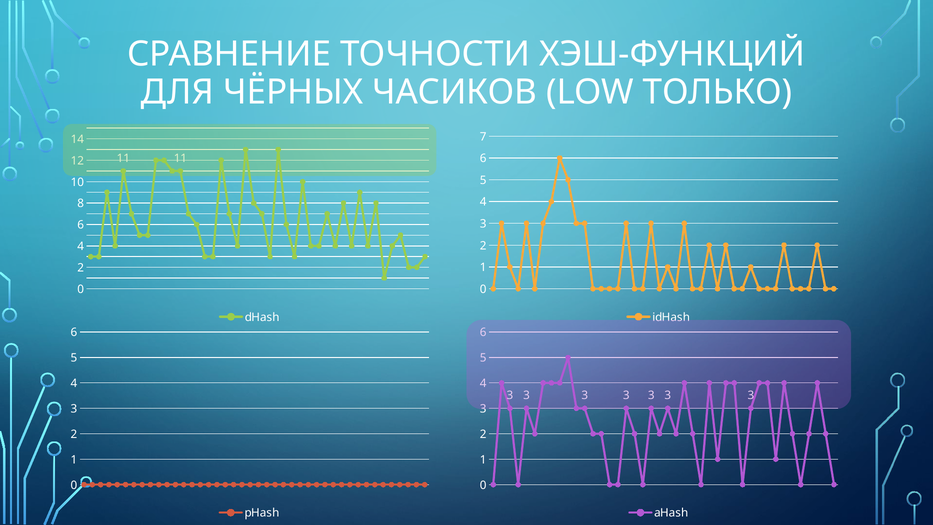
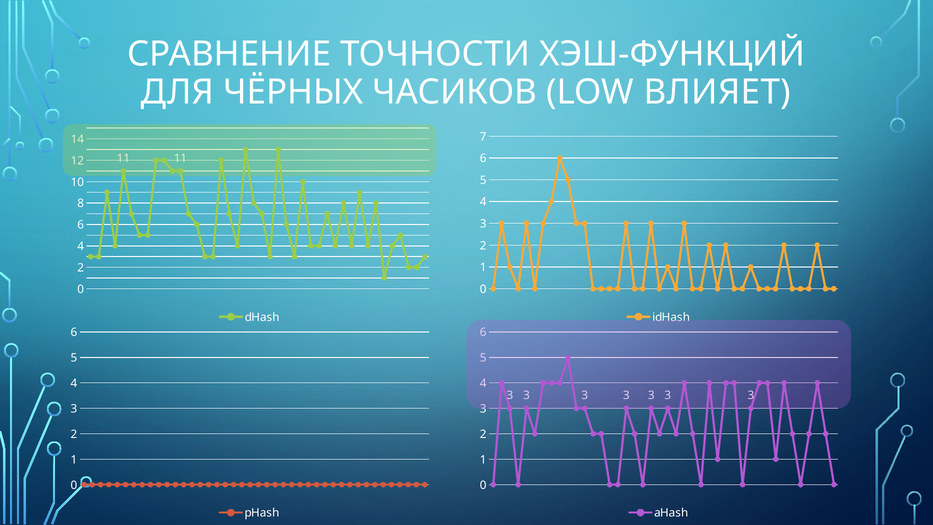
ТОЛЬКО: ТОЛЬКО -> ВЛИЯЕТ (717, 92)
